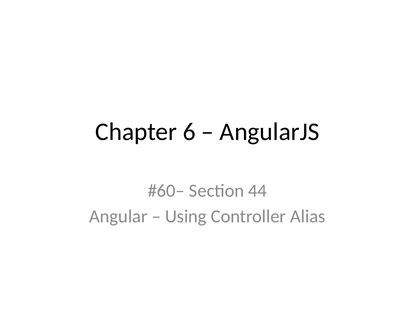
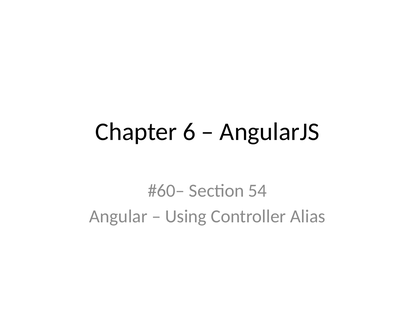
44: 44 -> 54 (258, 191)
